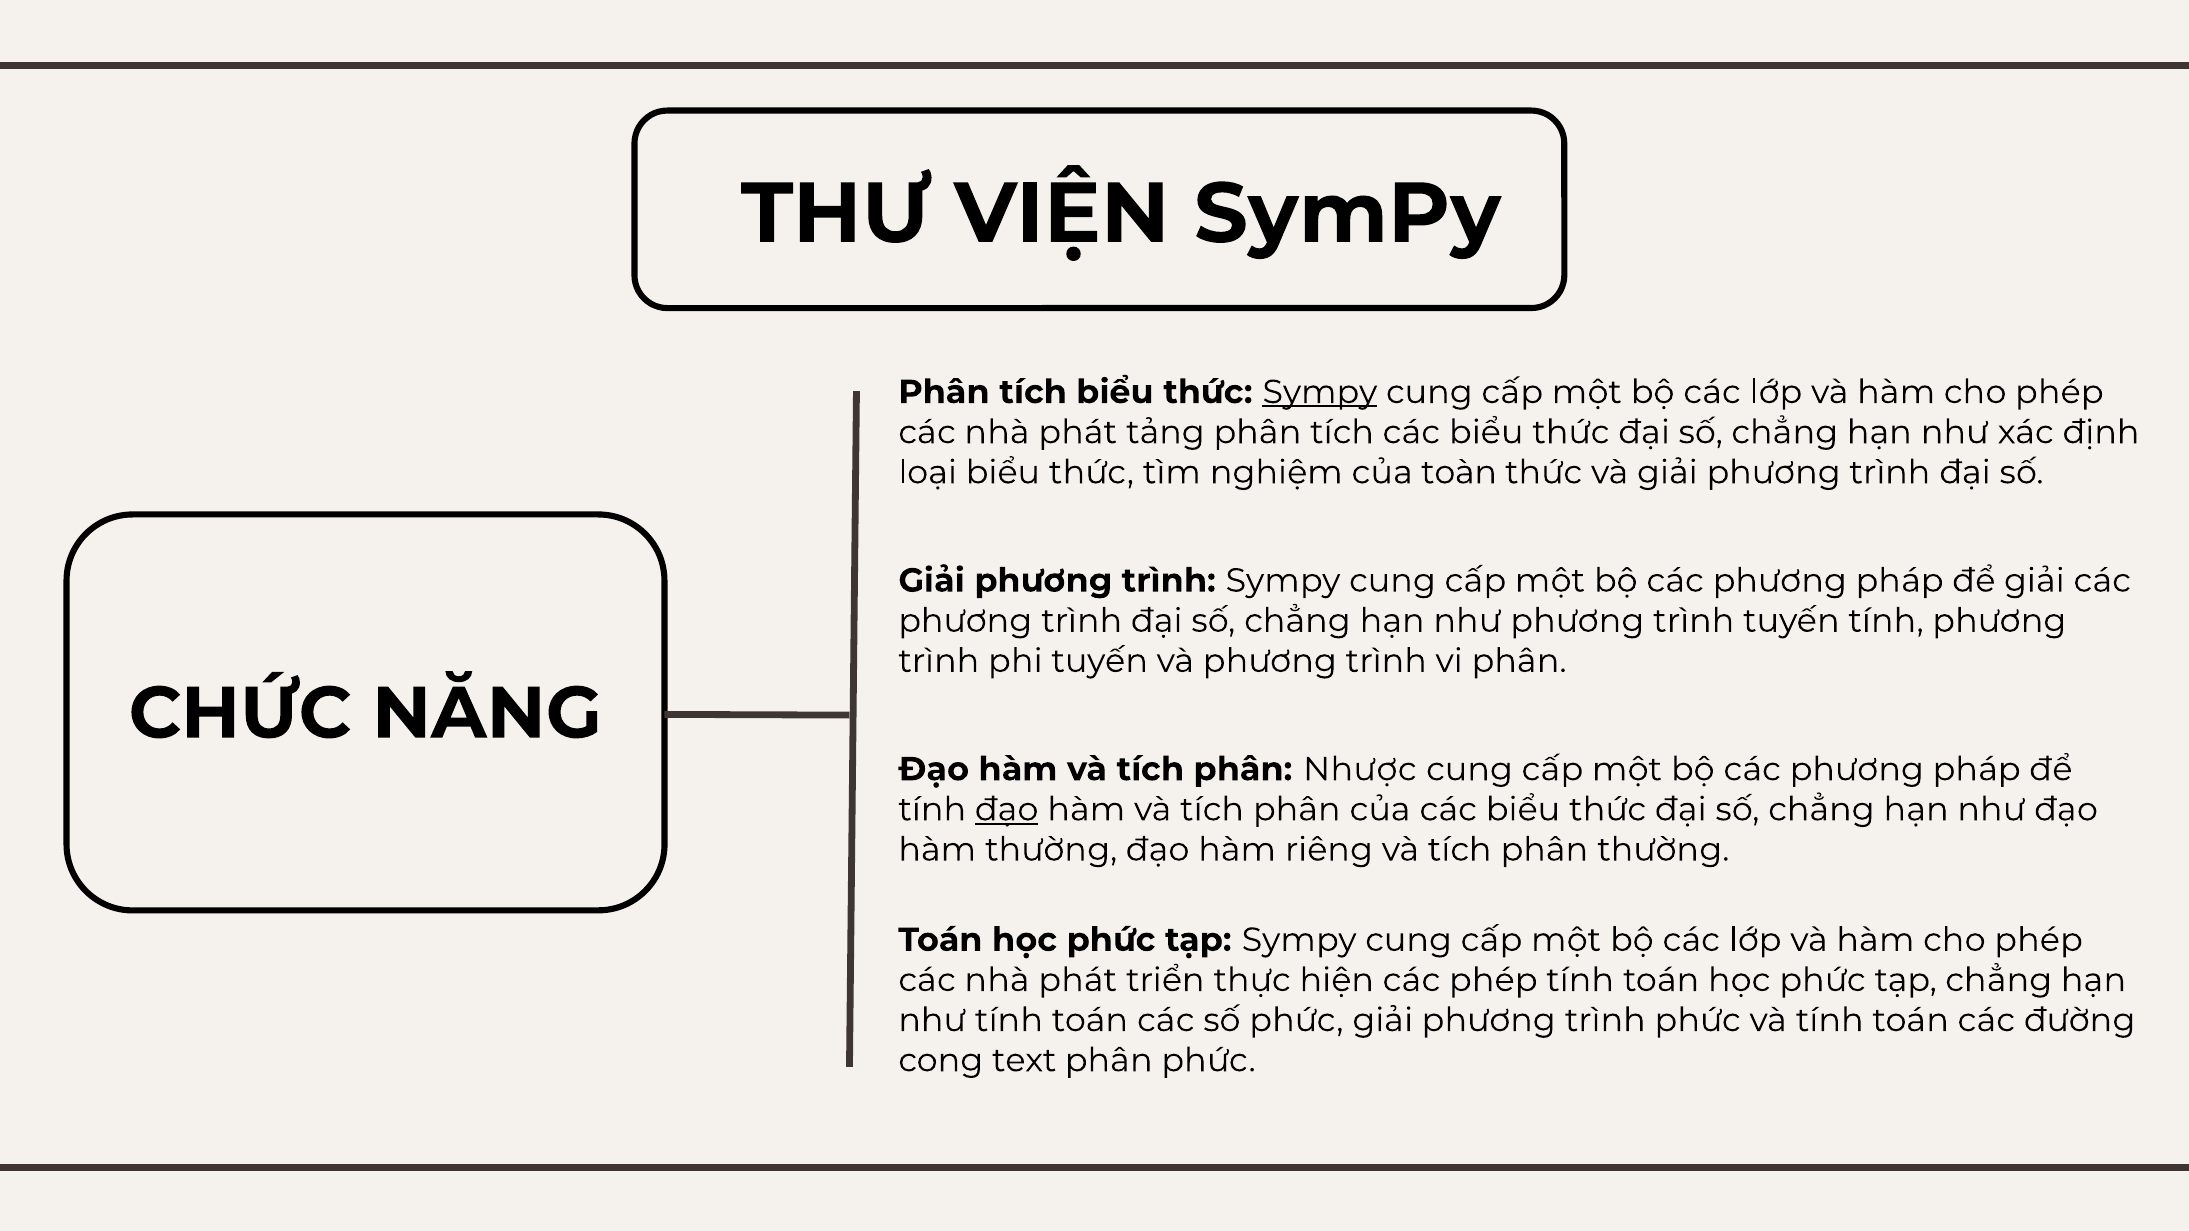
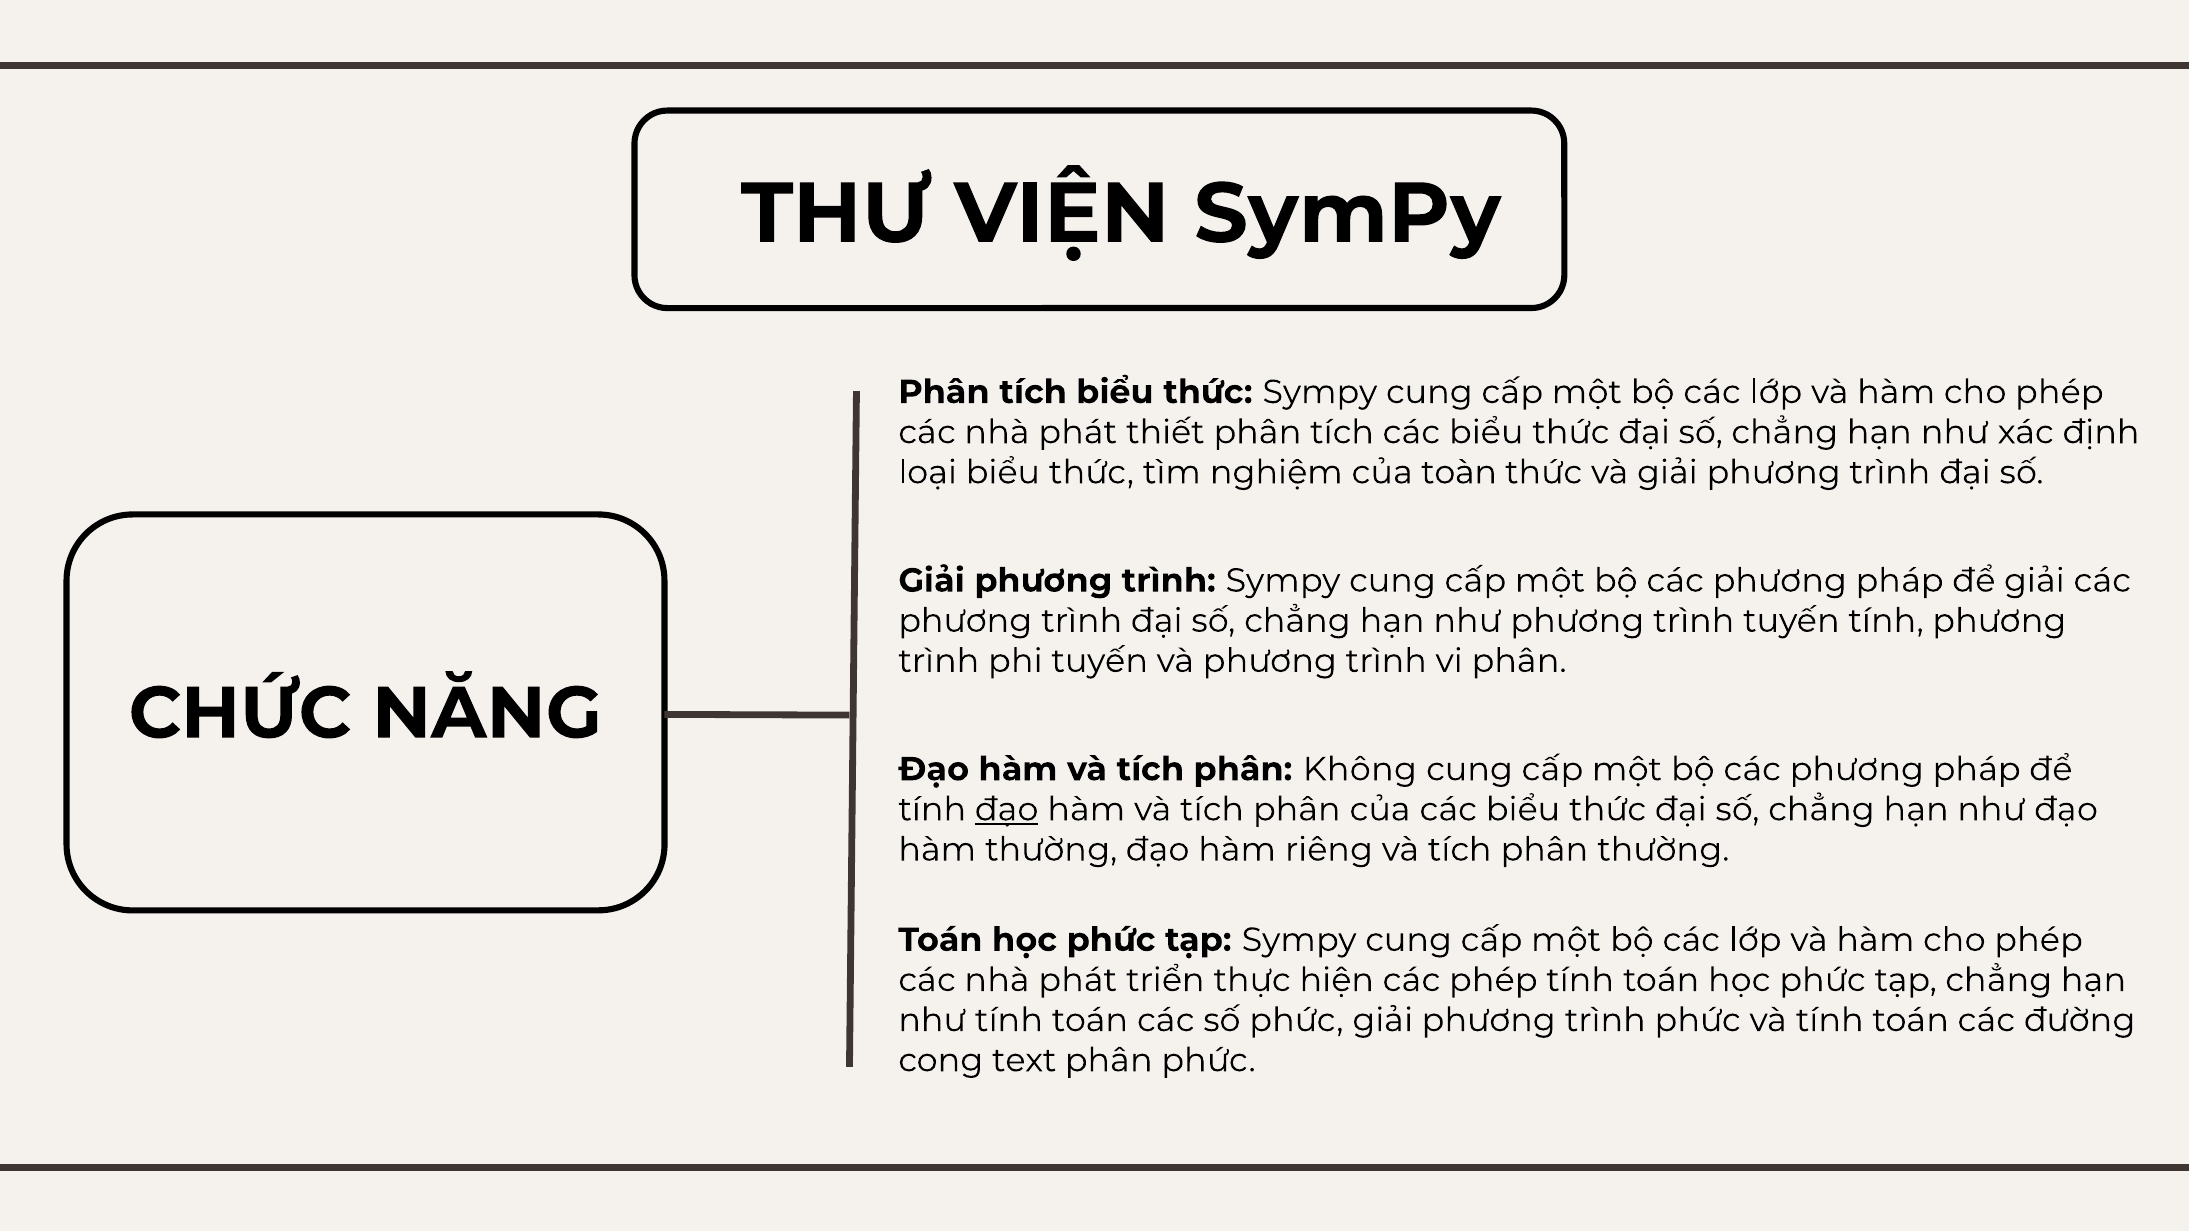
Sympy underline: present -> none (1320, 392)
tảng: tảng -> thiết (1165, 432)
Nhược: Nhược -> Không (1360, 770)
